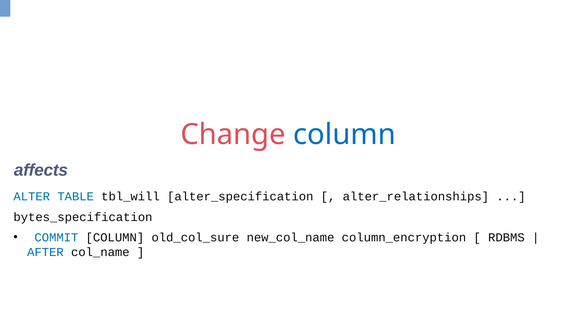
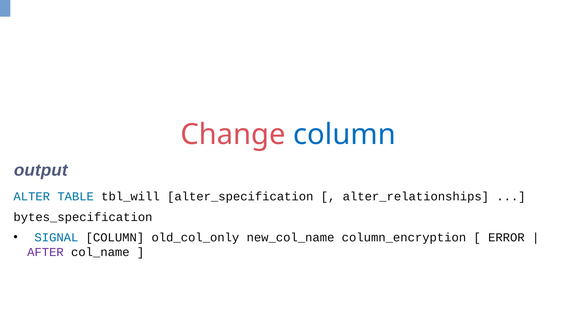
affects: affects -> output (41, 171)
COMMIT: COMMIT -> SIGNAL (56, 238)
old_col_sure: old_col_sure -> old_col_only (195, 238)
RDBMS: RDBMS -> ERROR (506, 238)
AFTER colour: blue -> purple (45, 252)
